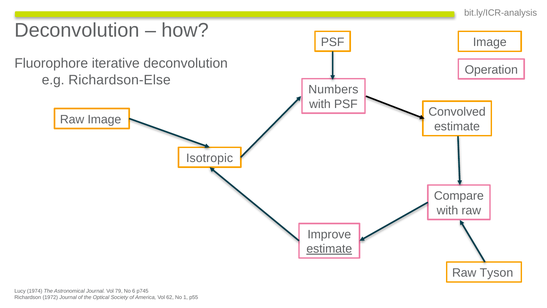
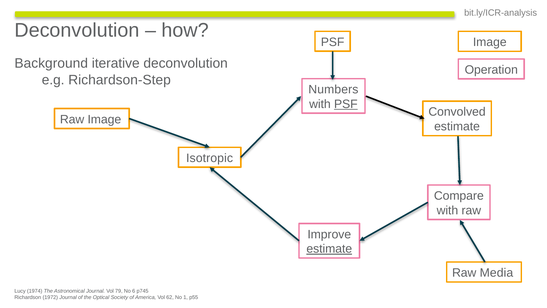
Fluorophore: Fluorophore -> Background (51, 63)
Richardson-Else: Richardson-Else -> Richardson-Step (120, 80)
PSF underline: none -> present (346, 104)
Tyson: Tyson -> Media (496, 273)
